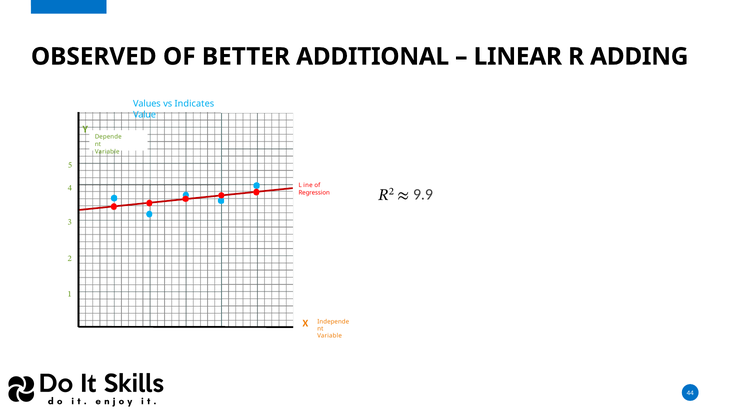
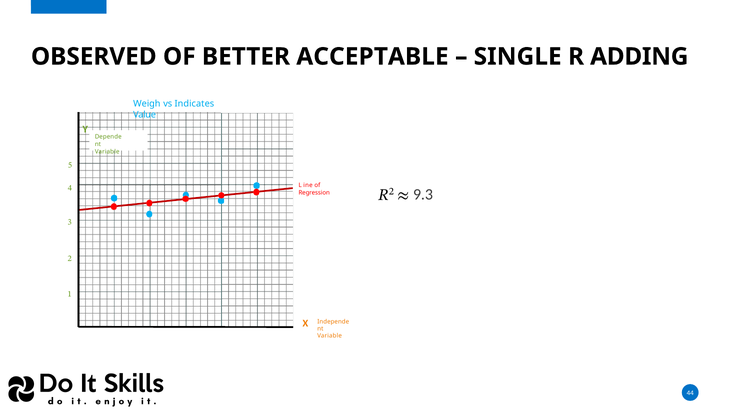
ADDITIONAL: ADDITIONAL -> ACCEPTABLE (372, 57)
LINEAR: LINEAR -> SINGLE (518, 57)
Values: Values -> Weigh (147, 104)
9.9: 9.9 -> 9.3 (423, 195)
